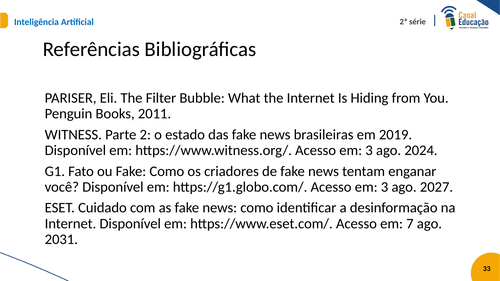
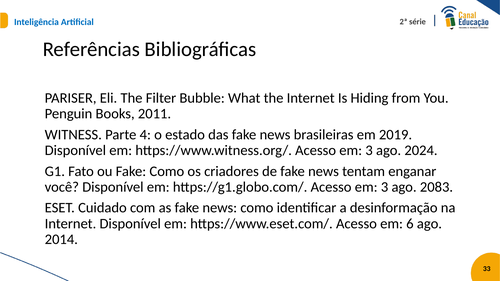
2: 2 -> 4 (145, 135)
2027: 2027 -> 2083 (436, 187)
7: 7 -> 6 (410, 224)
2031: 2031 -> 2014 (61, 239)
